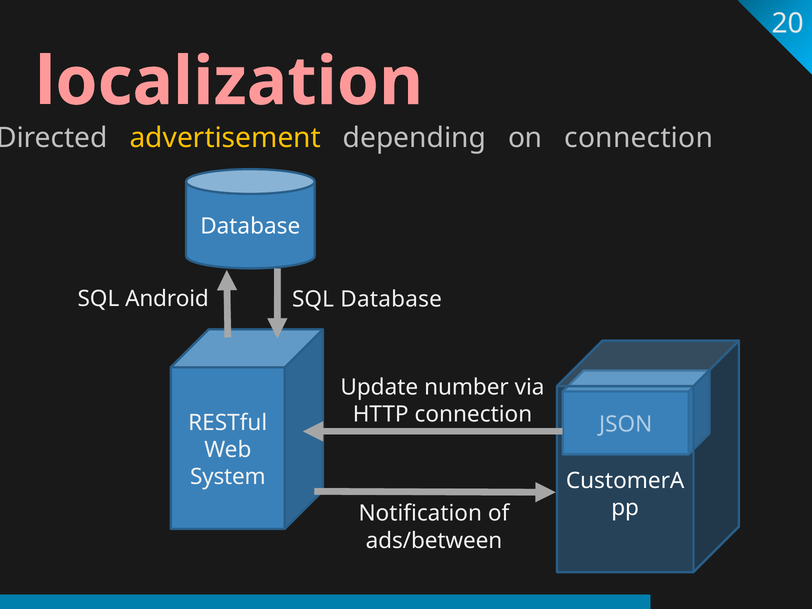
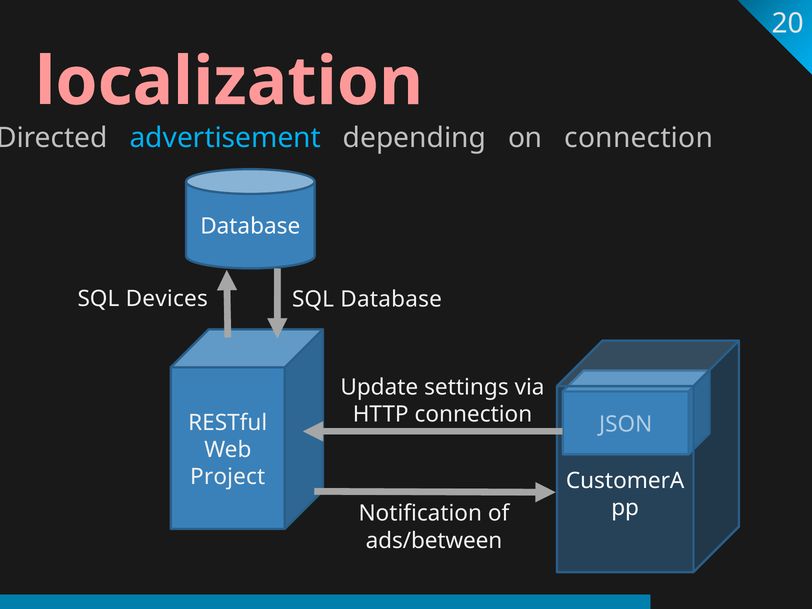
advertisement colour: yellow -> light blue (225, 138)
Android: Android -> Devices (167, 299)
number: number -> settings (466, 387)
System: System -> Project (228, 477)
